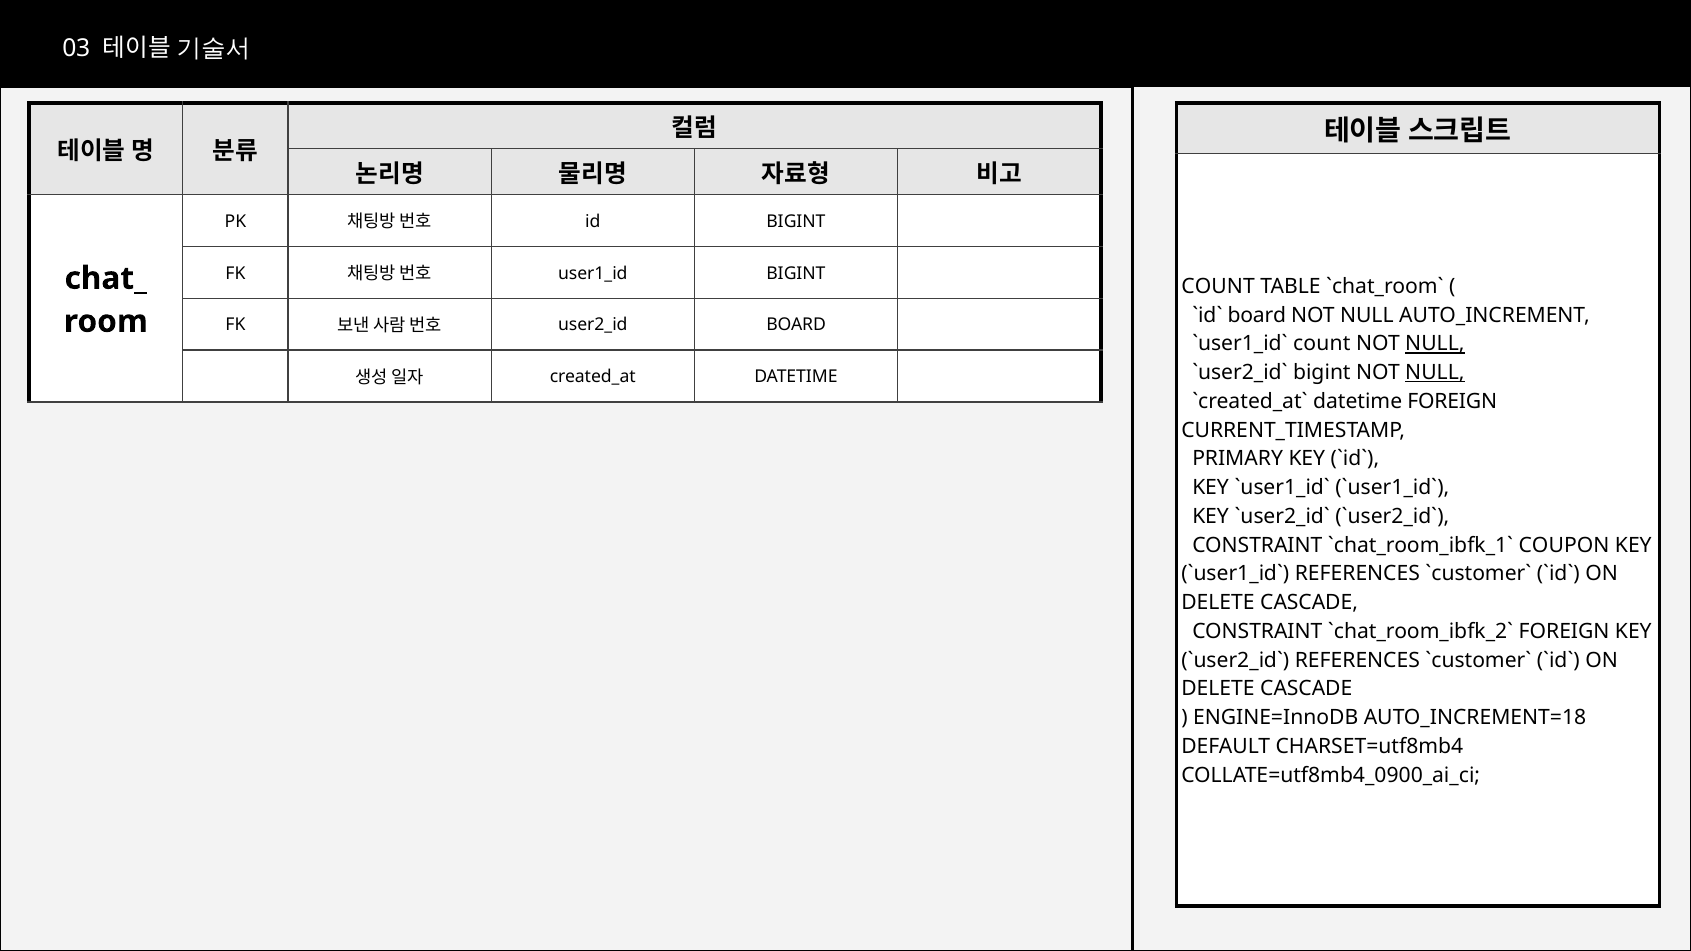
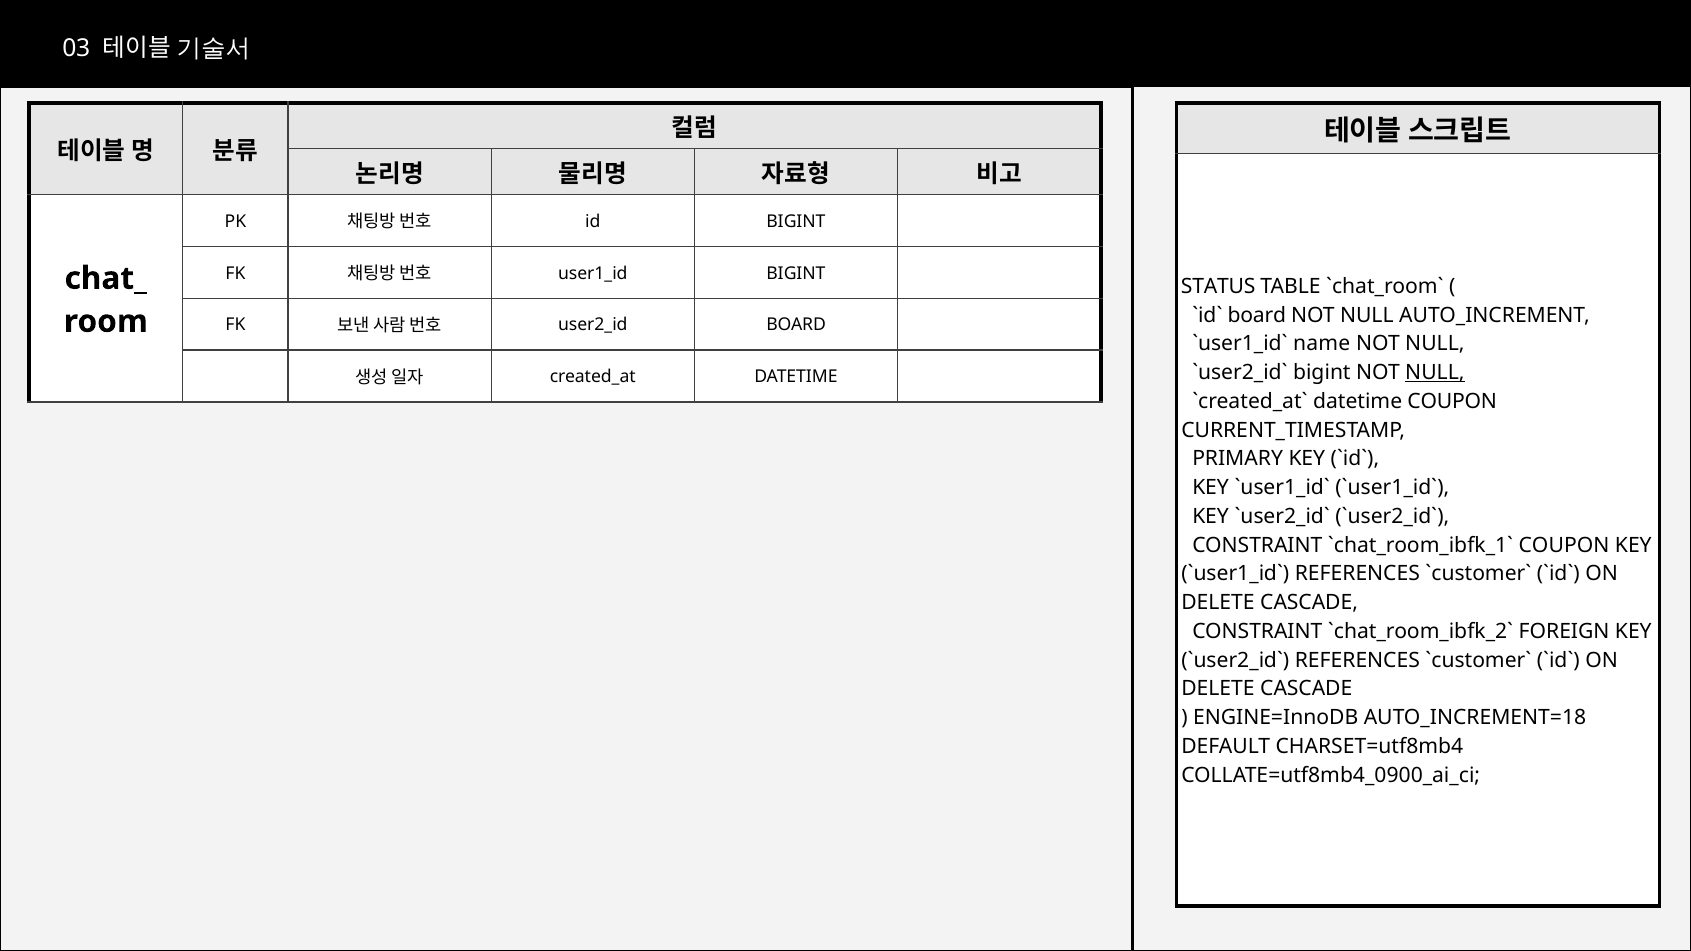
COUNT: COUNT -> STATUS (1218, 286)
count: count -> name (1322, 344)
NULL underline: present -> none (1435, 344)
datetime FOREIGN: FOREIGN -> COUPON (1452, 402)
